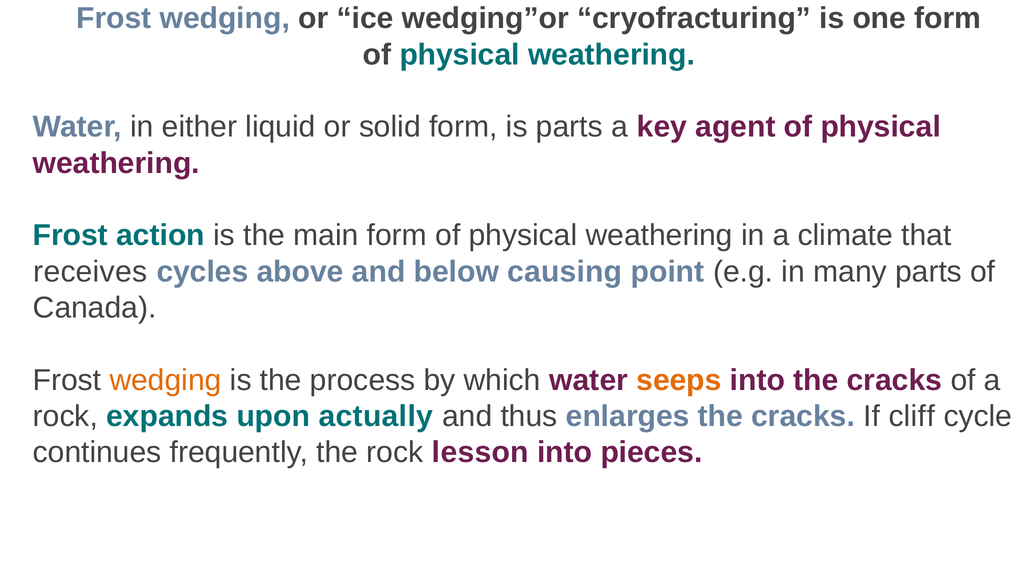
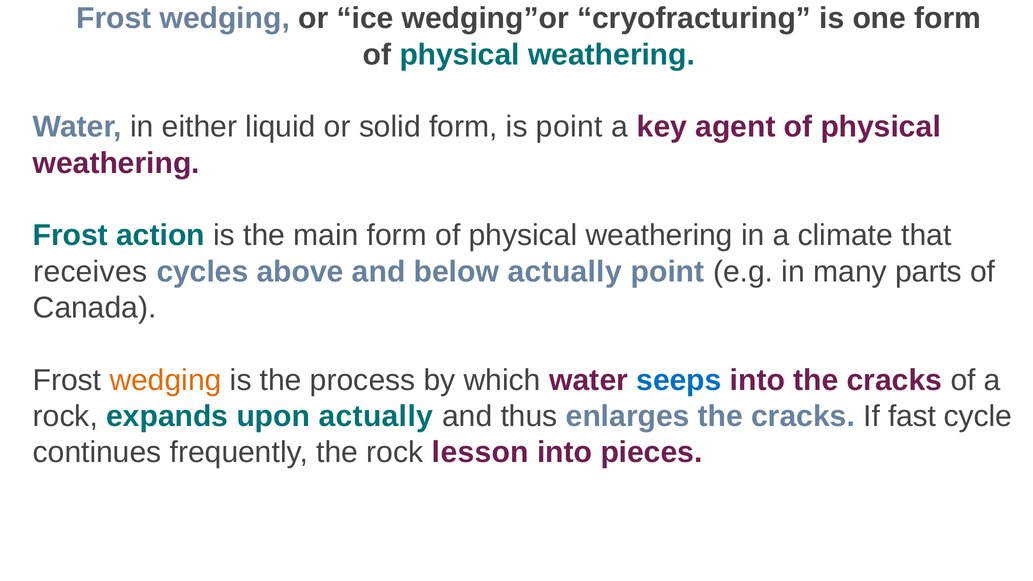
is parts: parts -> point (569, 127)
below causing: causing -> actually (565, 272)
seeps colour: orange -> blue (679, 380)
cliff: cliff -> fast (912, 416)
